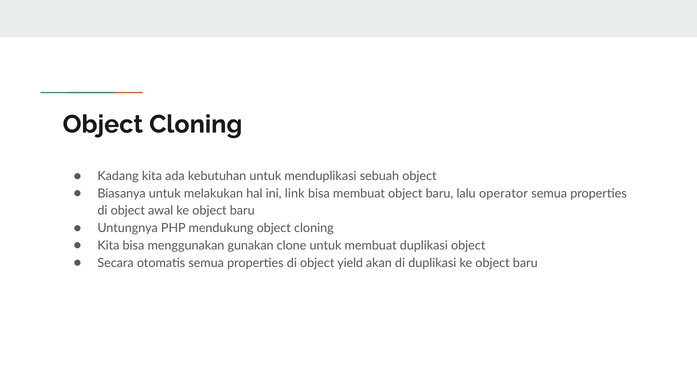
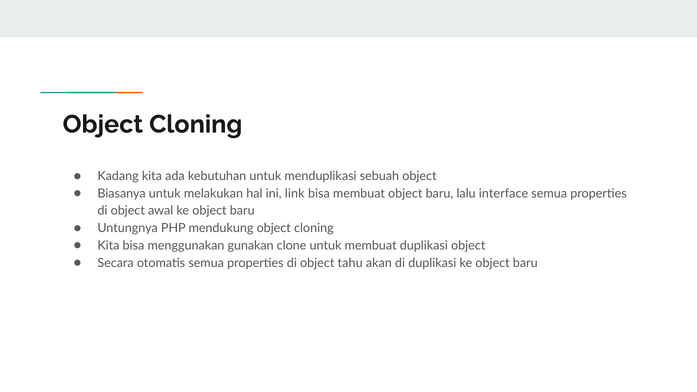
operator: operator -> interface (504, 194)
yield: yield -> tahu (350, 263)
